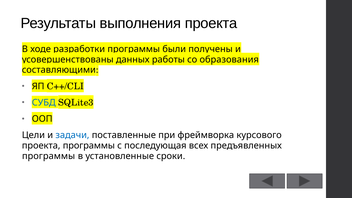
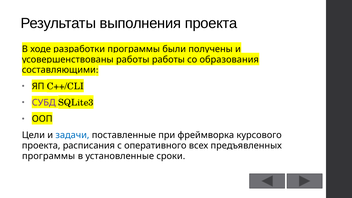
данных: данных -> работы (133, 60)
СУБД colour: blue -> purple (44, 103)
проекта программы: программы -> расписания (89, 146)
последующая: последующая -> оперативного (155, 146)
